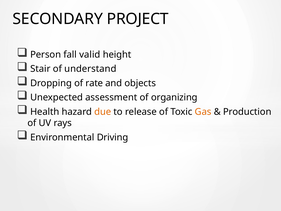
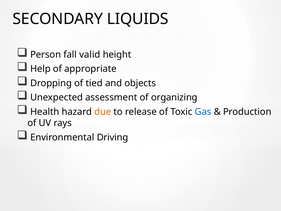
PROJECT: PROJECT -> LIQUIDS (138, 19)
Stair: Stair -> Help (40, 69)
understand: understand -> appropriate (90, 69)
rate: rate -> tied (94, 83)
Gas colour: orange -> blue (203, 112)
